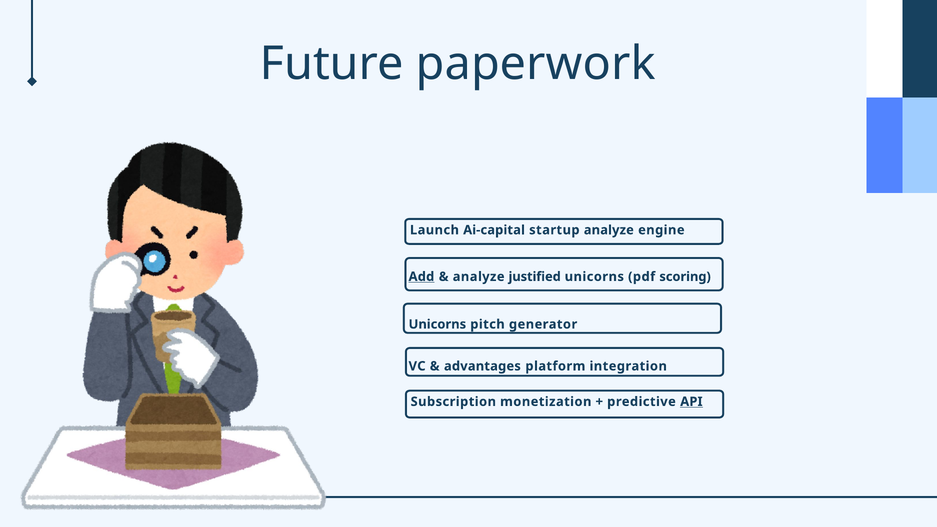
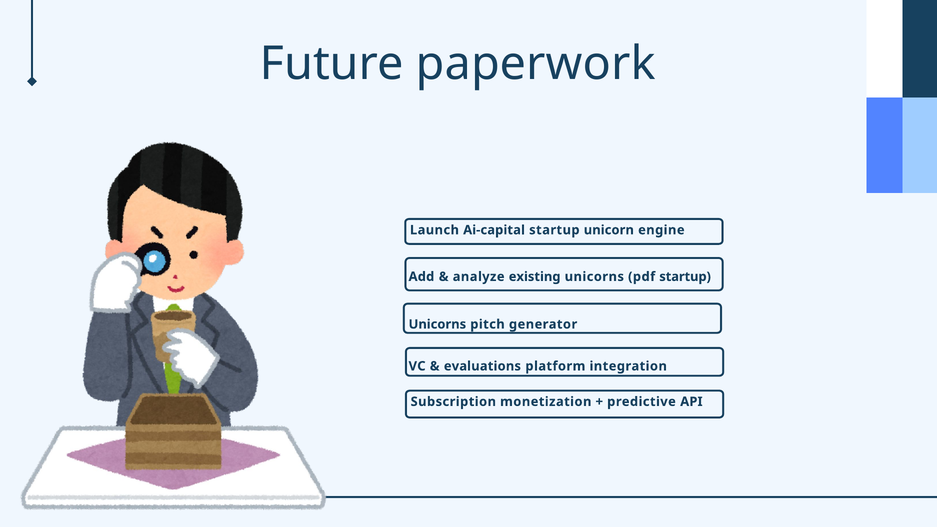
startup analyze: analyze -> unicorn (609, 230)
Add underline: present -> none (421, 277)
justified: justified -> existing (535, 277)
pdf scoring: scoring -> startup (685, 277)
advantages: advantages -> evaluations (482, 366)
API underline: present -> none (691, 402)
